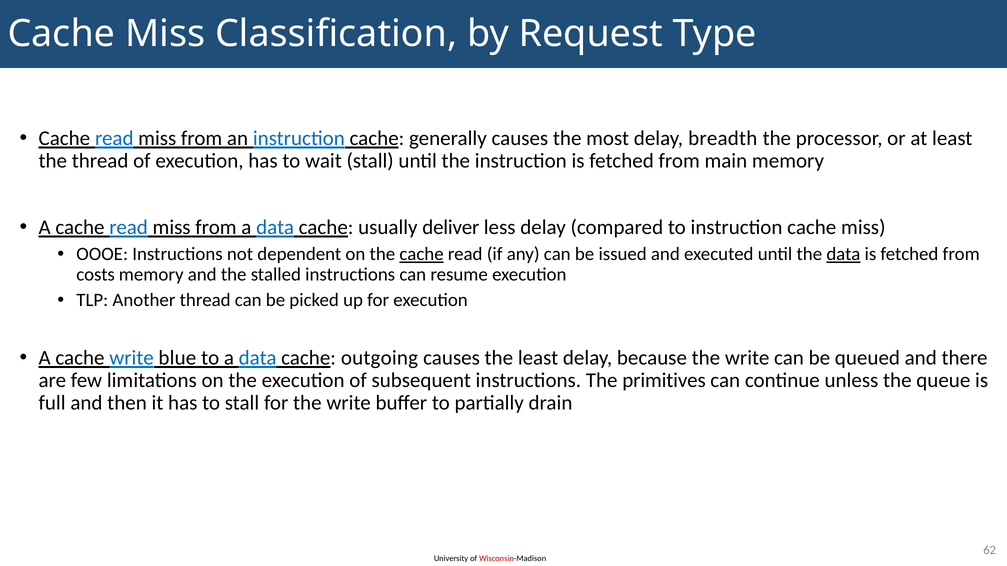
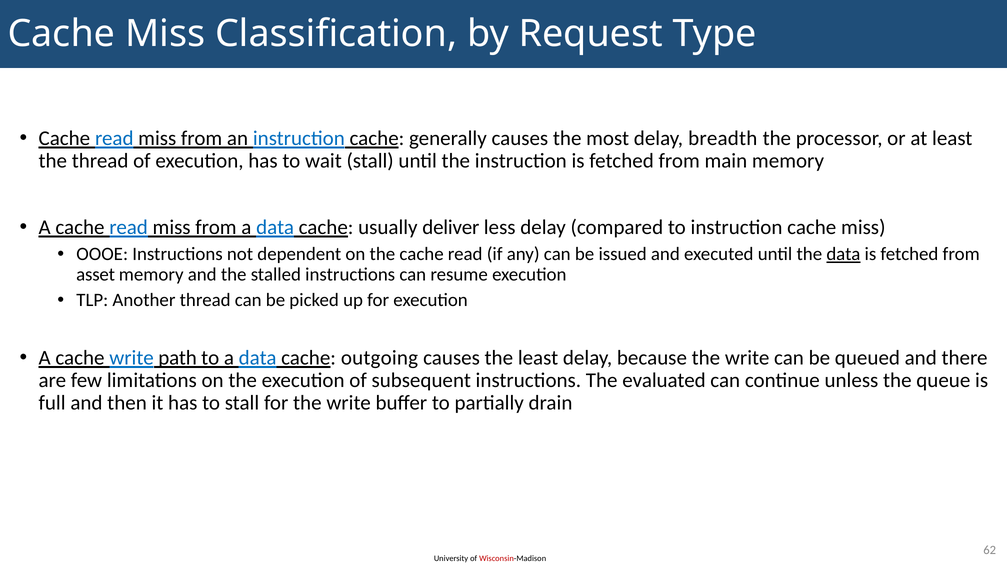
cache underline: present -> none (422, 254)
costs: costs -> asset (96, 275)
blue: blue -> path (178, 358)
primitives: primitives -> evaluated (664, 381)
